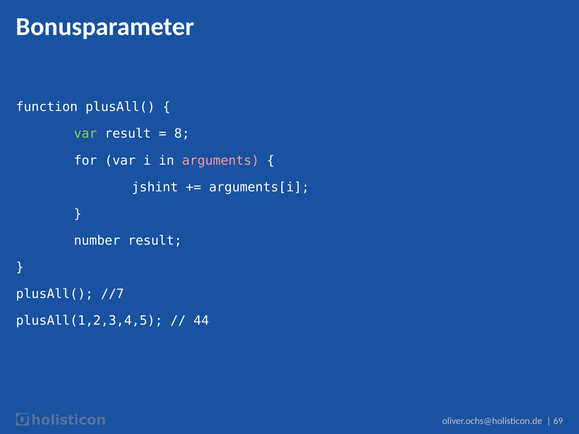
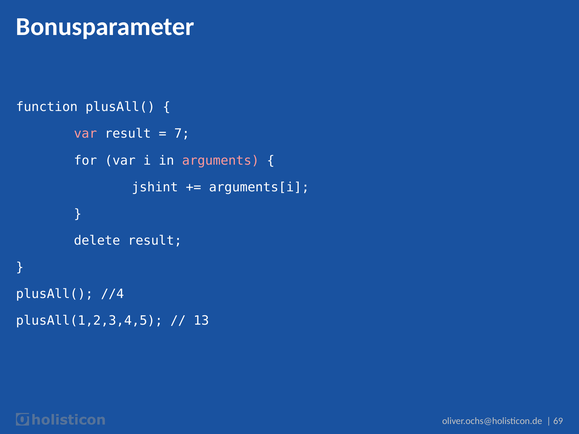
var colour: light green -> pink (85, 134)
8: 8 -> 7 (182, 134)
number: number -> delete (97, 241)
//7: //7 -> //4 (112, 294)
44: 44 -> 13 (201, 321)
